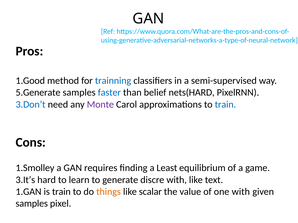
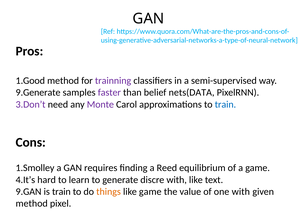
trainning colour: blue -> purple (113, 81)
5.Generate: 5.Generate -> 9.Generate (38, 93)
faster colour: blue -> purple (109, 93)
nets(HARD: nets(HARD -> nets(DATA (192, 93)
3.Don’t colour: blue -> purple (31, 105)
Least: Least -> Reed (167, 168)
3.It’s: 3.It’s -> 4.It’s (25, 180)
1.GAN: 1.GAN -> 9.GAN (29, 192)
like scalar: scalar -> game (150, 192)
samples: samples -> method (32, 204)
